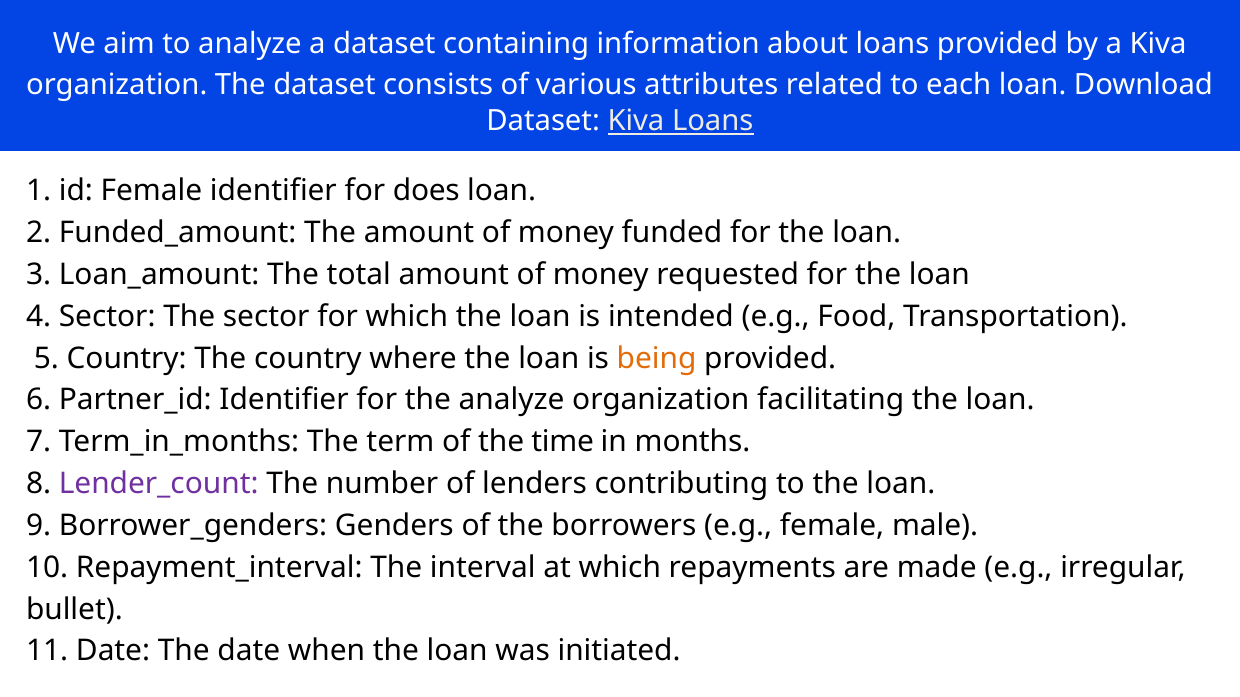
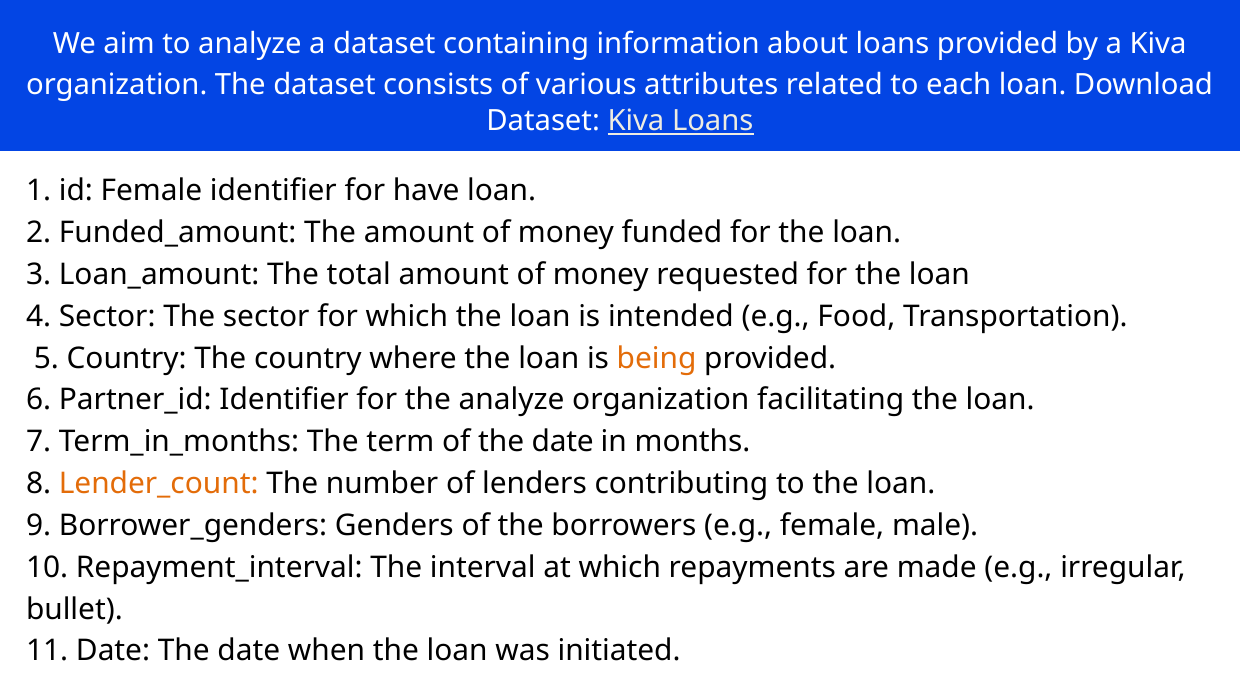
does: does -> have (426, 191)
of the time: time -> date (563, 442)
Lender_count colour: purple -> orange (159, 484)
